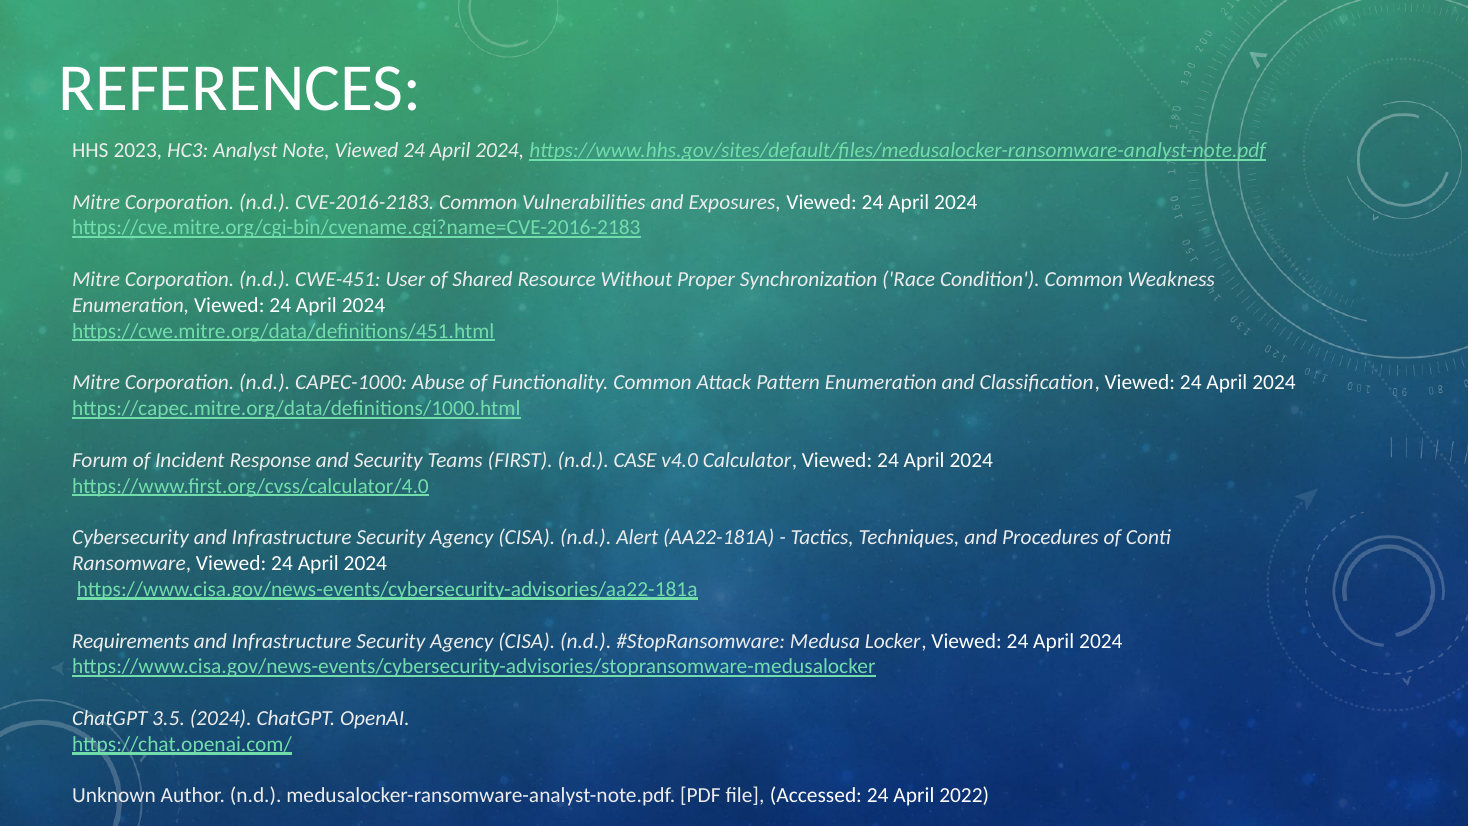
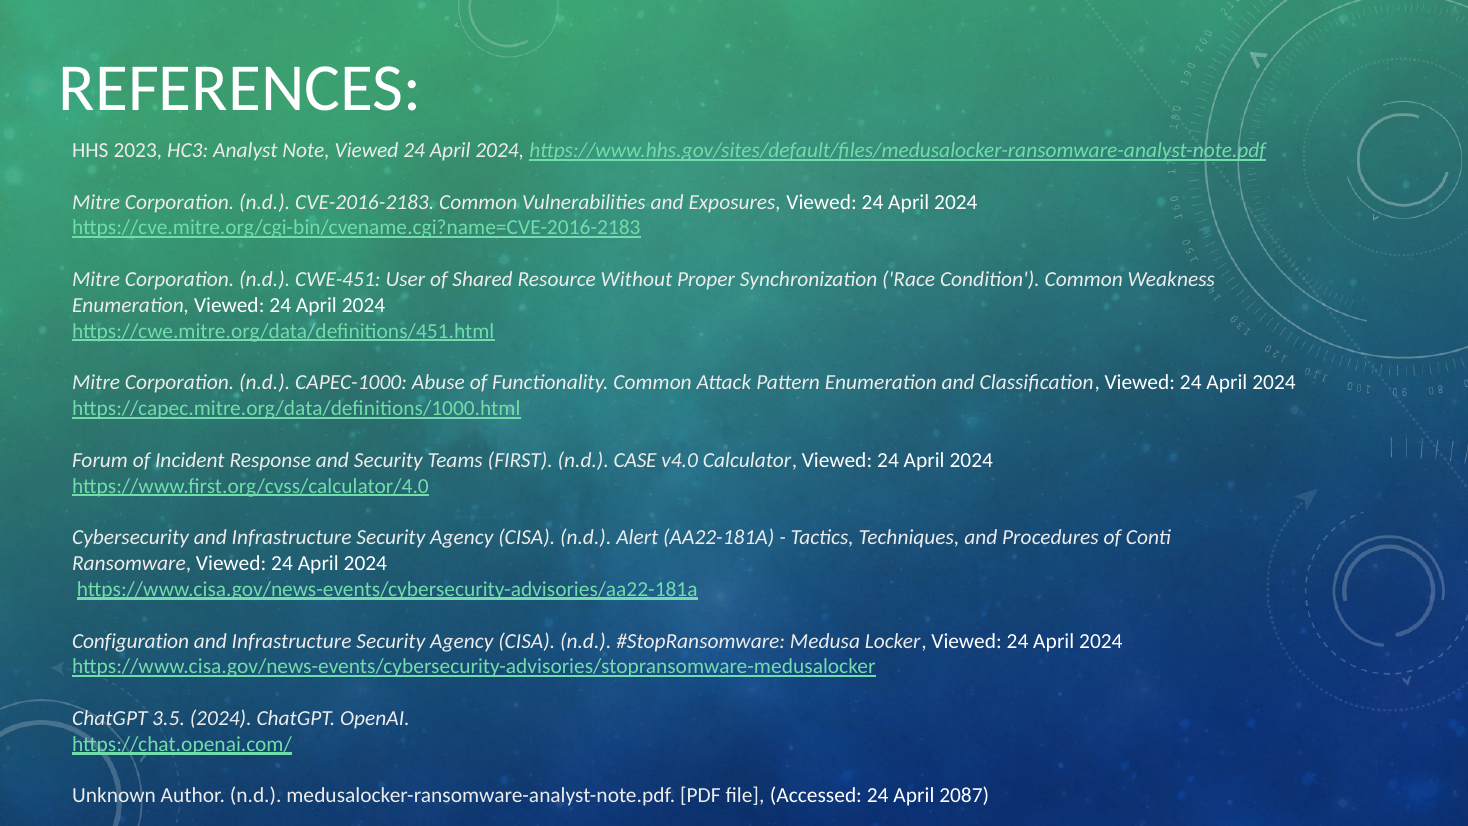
Requirements: Requirements -> Configuration (131, 641)
2022: 2022 -> 2087 (964, 796)
